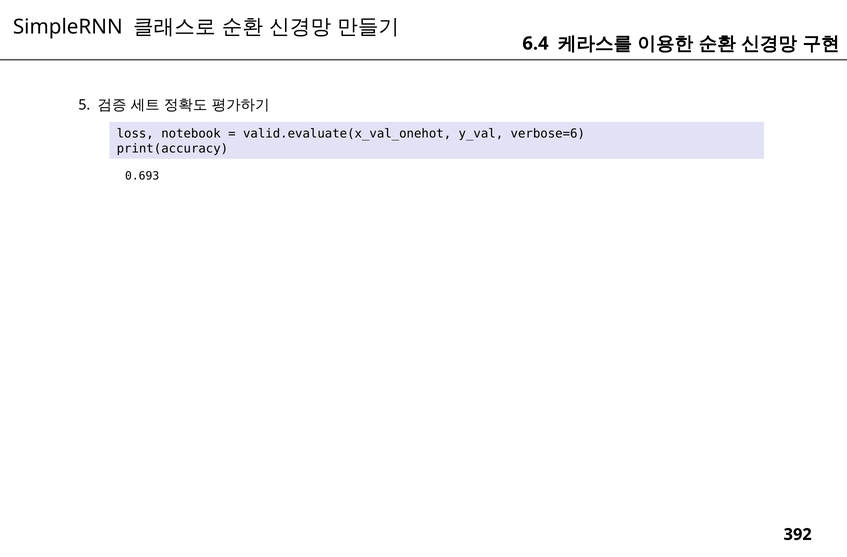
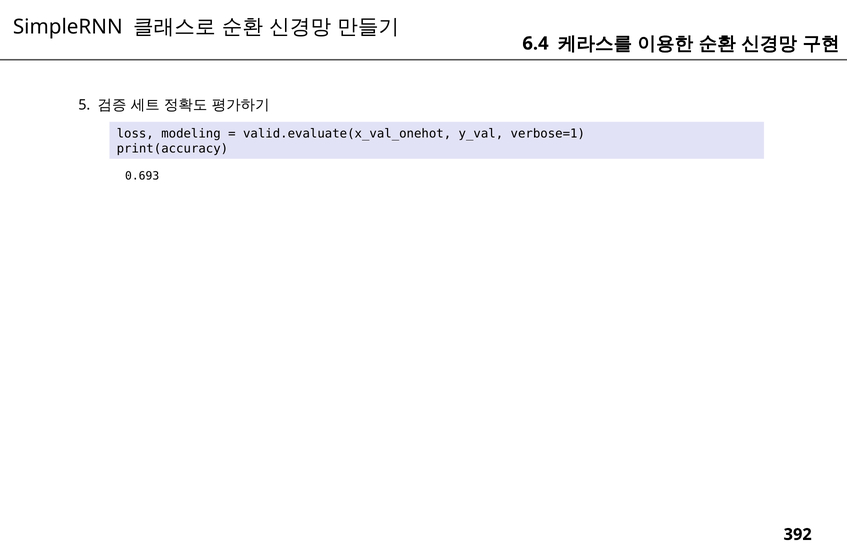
notebook: notebook -> modeling (191, 134)
verbose=6: verbose=6 -> verbose=1 (548, 134)
